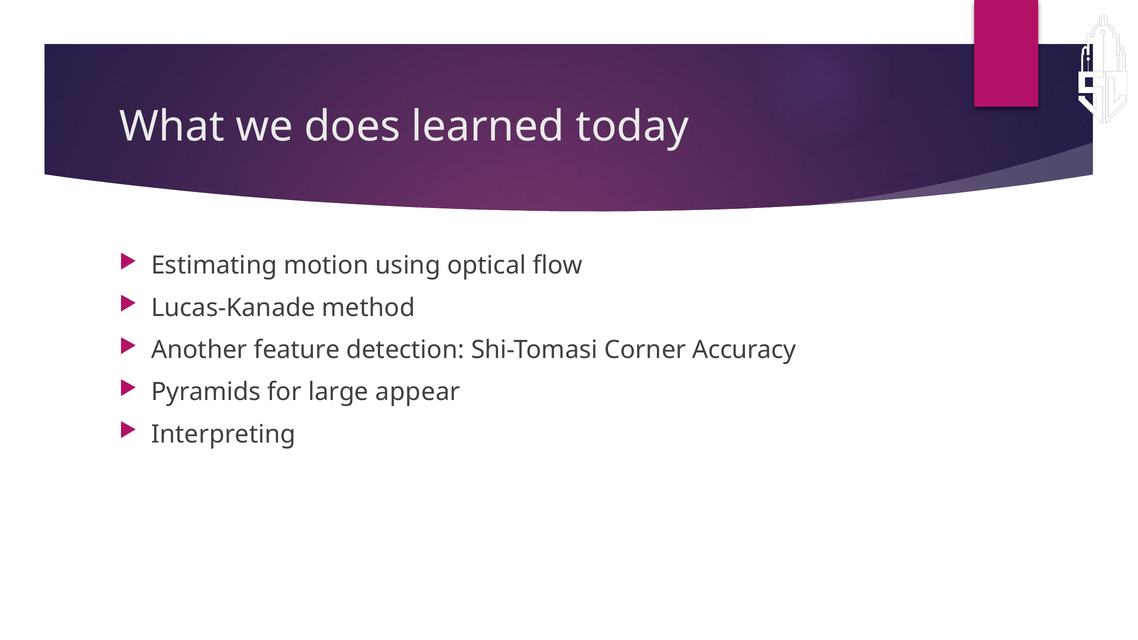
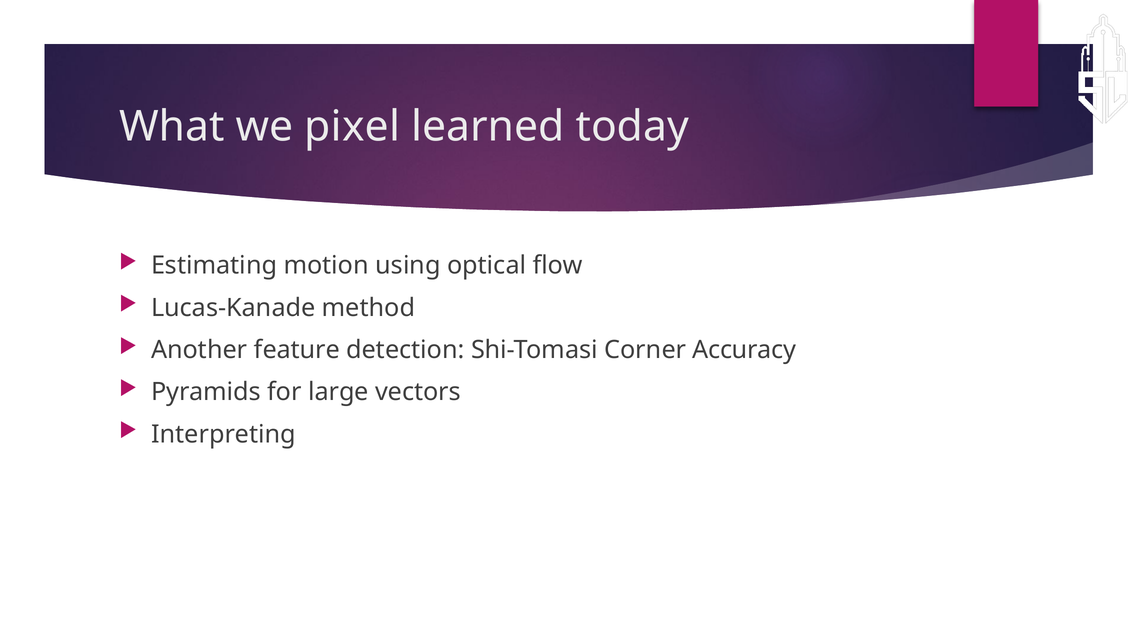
does: does -> pixel (352, 127)
appear: appear -> vectors (418, 392)
